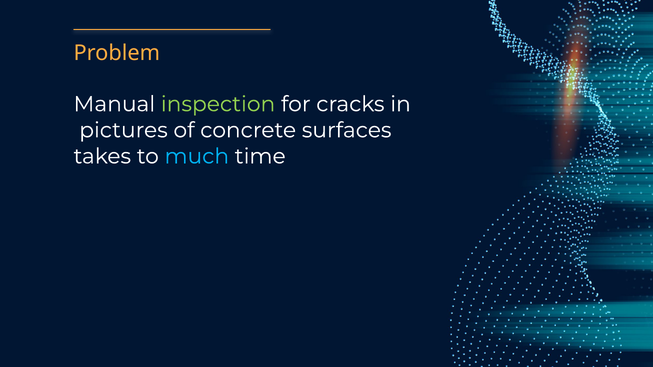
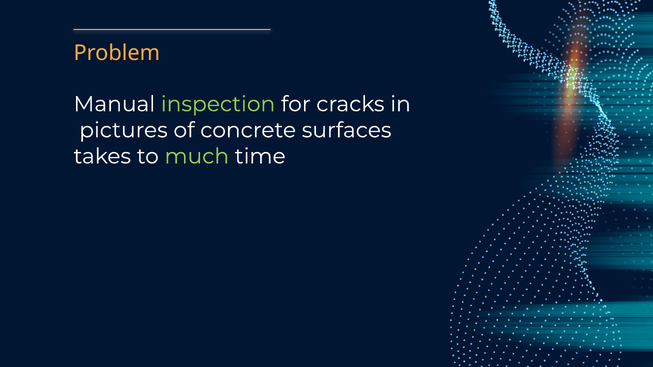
much colour: light blue -> light green (197, 156)
